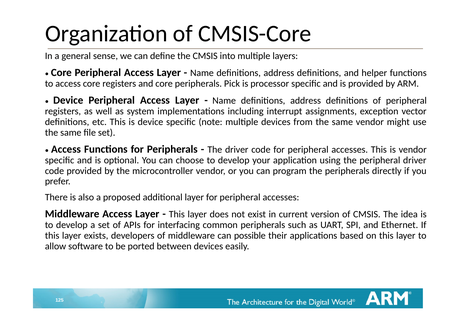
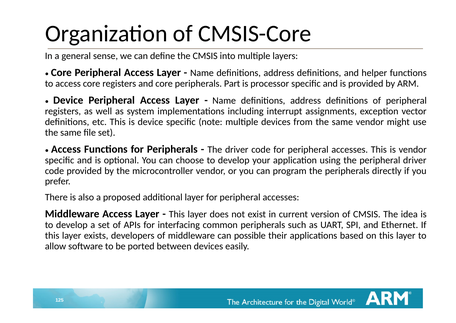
Pick: Pick -> Part (232, 83)
